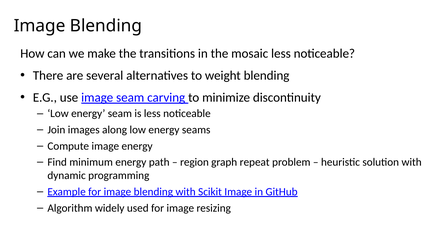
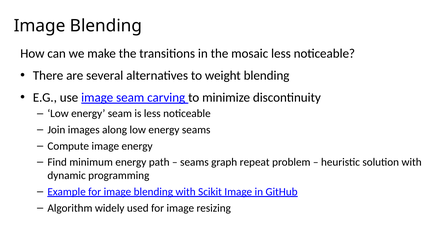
region: region -> seams (194, 162)
